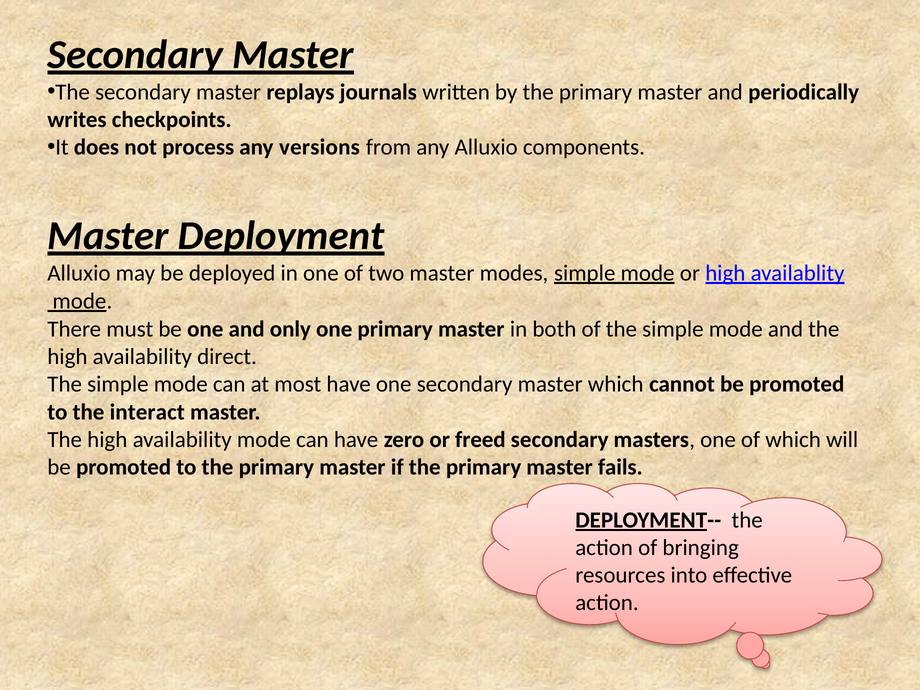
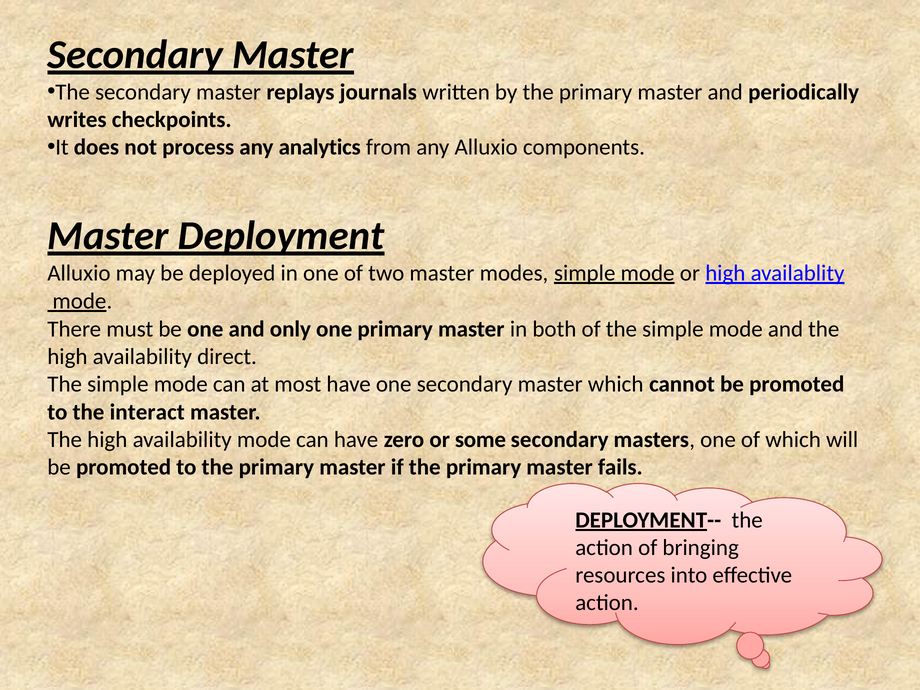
versions: versions -> analytics (320, 147)
freed: freed -> some (480, 440)
